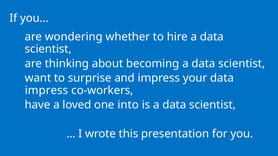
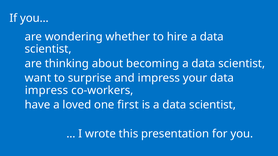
into: into -> first (128, 105)
